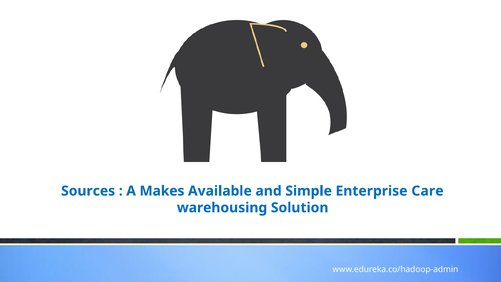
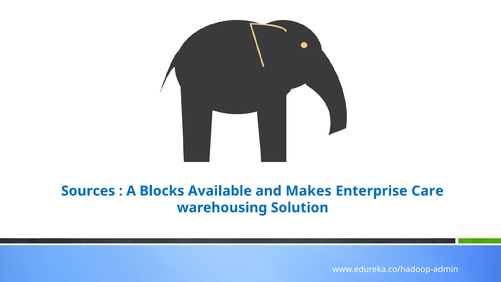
Makes: Makes -> Blocks (162, 191)
Simple: Simple -> Makes (309, 191)
